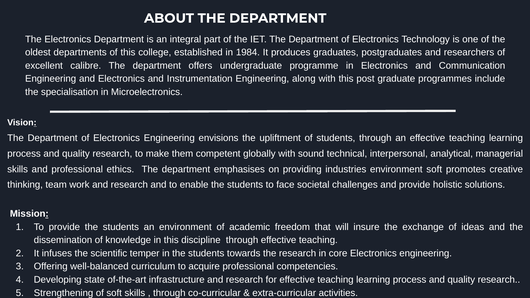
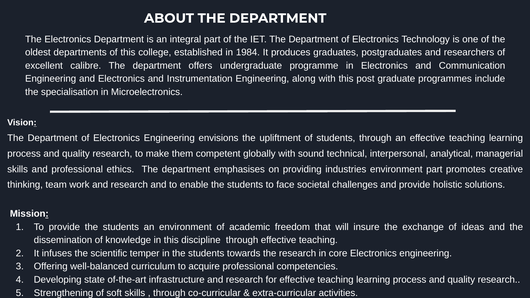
environment soft: soft -> part (434, 169)
